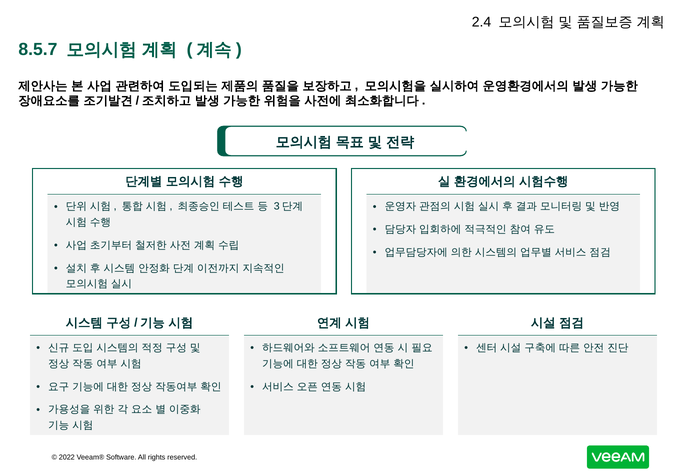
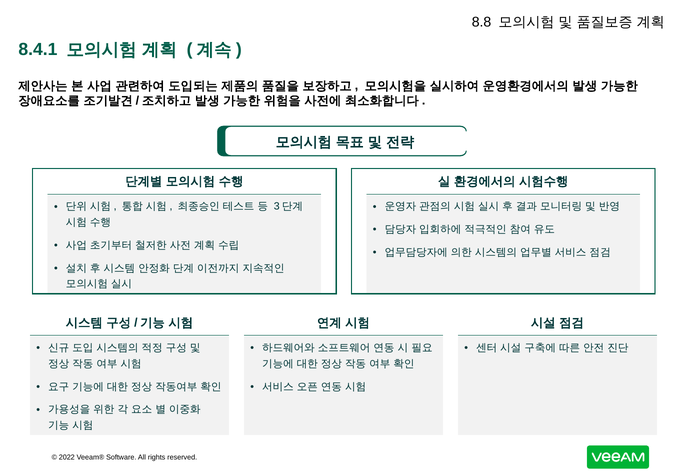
2.4: 2.4 -> 8.8 (482, 22)
8.5.7: 8.5.7 -> 8.4.1 (38, 50)
